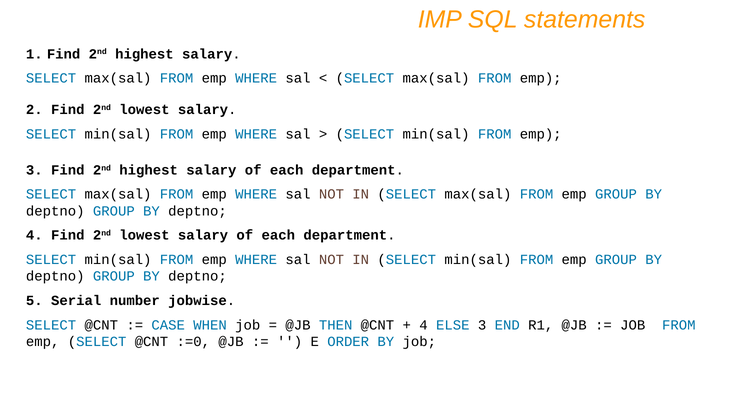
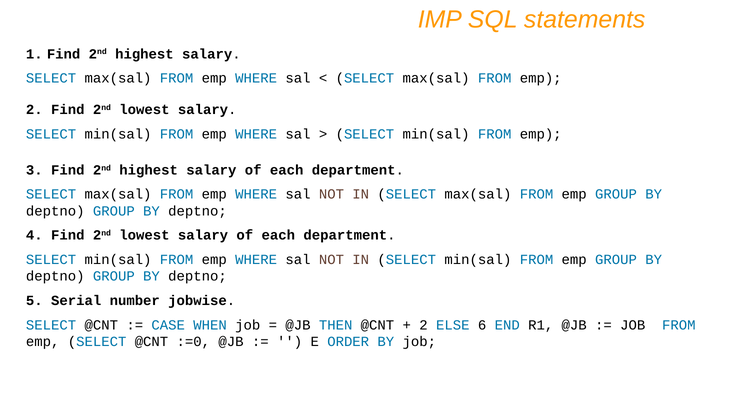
4: 4 -> 2 (424, 325)
ELSE 3: 3 -> 6 (482, 325)
